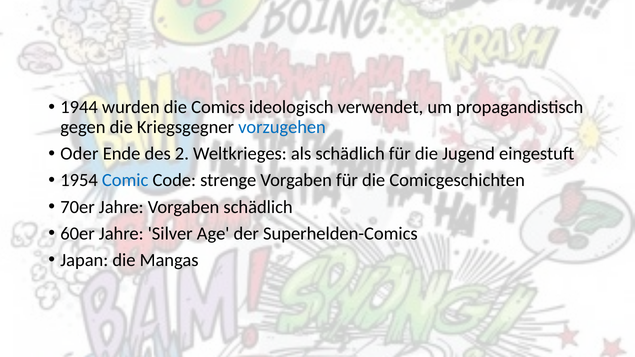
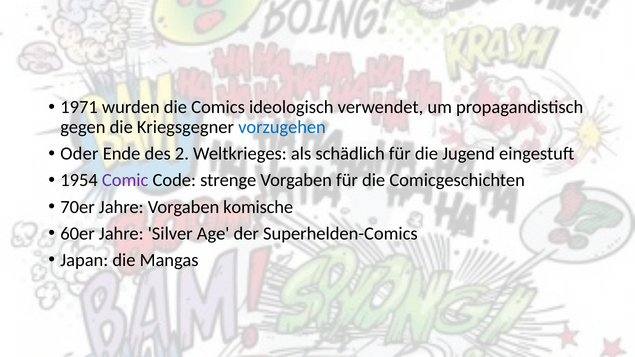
1944: 1944 -> 1971 (79, 107)
Comic colour: blue -> purple (125, 180)
Vorgaben schädlich: schädlich -> komische (258, 207)
